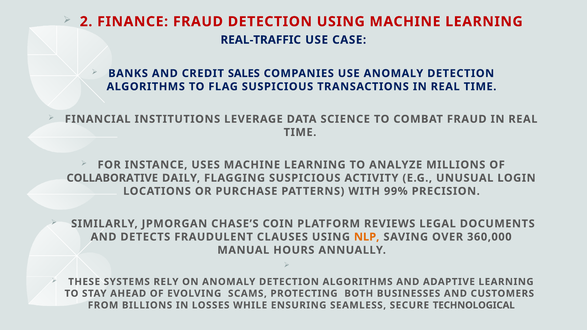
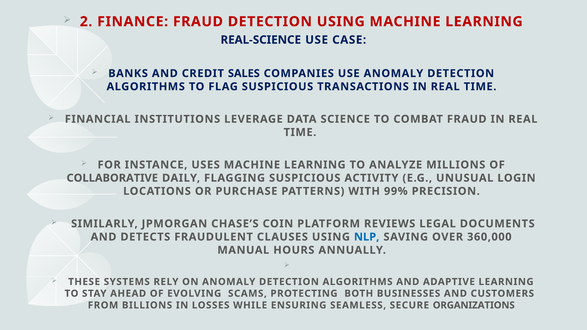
REAL-TRAFFIC: REAL-TRAFFIC -> REAL-SCIENCE (261, 40)
NLP colour: orange -> blue (367, 237)
TECHNOLOGICAL: TECHNOLOGICAL -> ORGANIZATIONS (474, 305)
